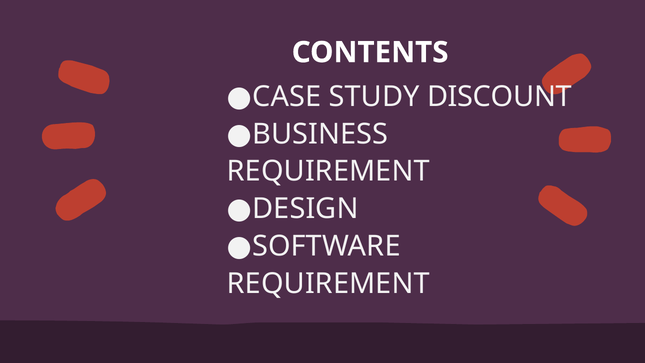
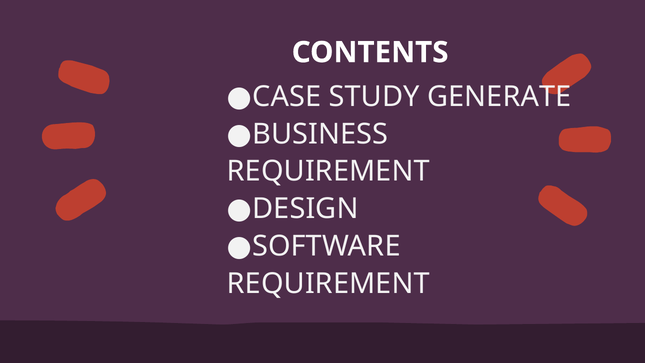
DISCOUNT: DISCOUNT -> GENERATE (499, 96)
